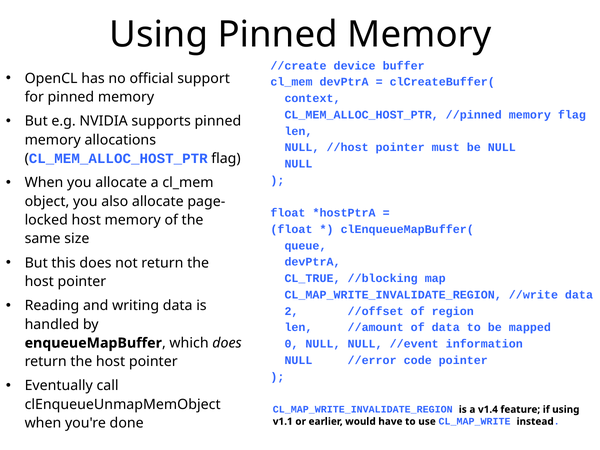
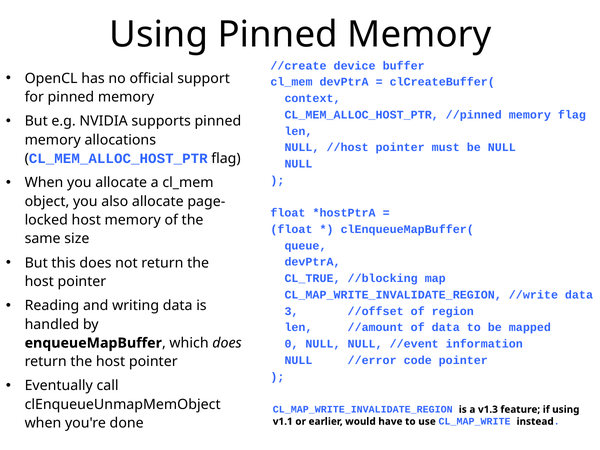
2: 2 -> 3 (292, 311)
v1.4: v1.4 -> v1.3 (488, 409)
